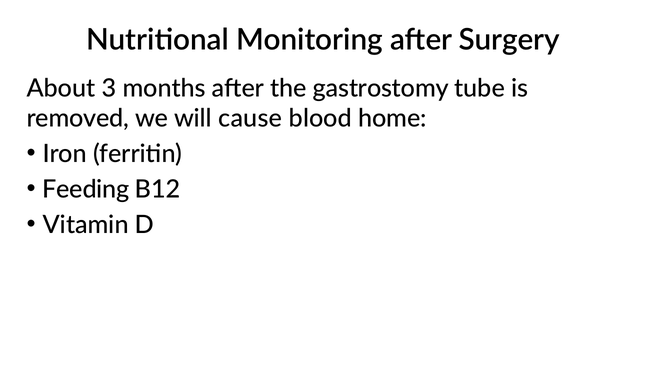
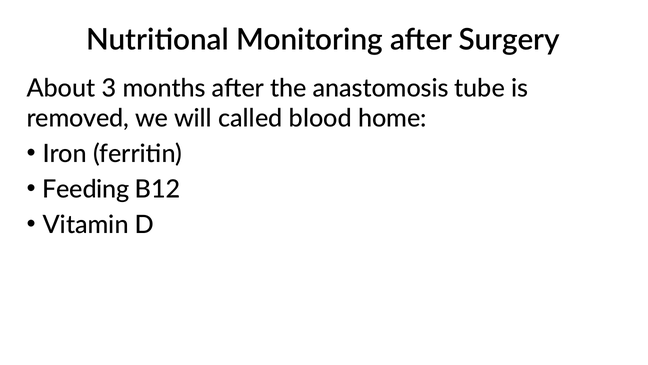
gastrostomy: gastrostomy -> anastomosis (381, 88)
cause: cause -> called (250, 118)
